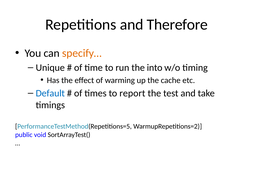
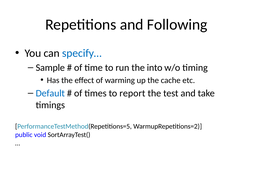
Therefore: Therefore -> Following (177, 24)
specify… colour: orange -> blue (82, 53)
Unique: Unique -> Sample (50, 68)
